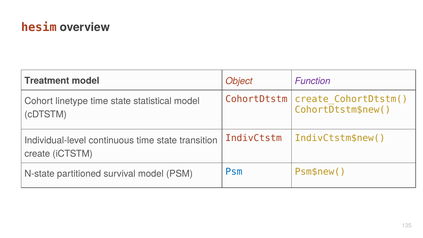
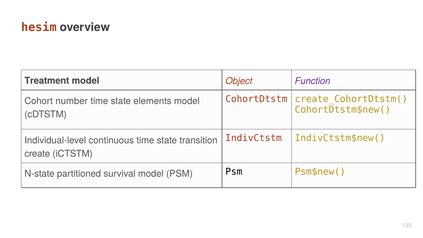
linetype: linetype -> number (72, 101)
statistical: statistical -> elements (152, 101)
Psm colour: blue -> black (234, 172)
